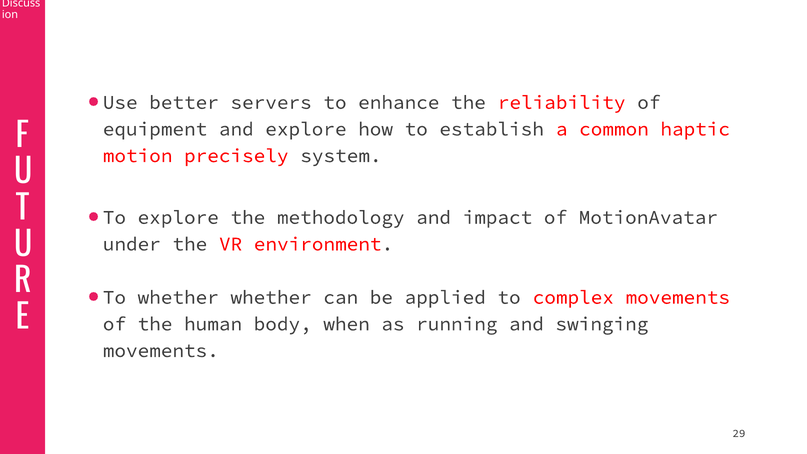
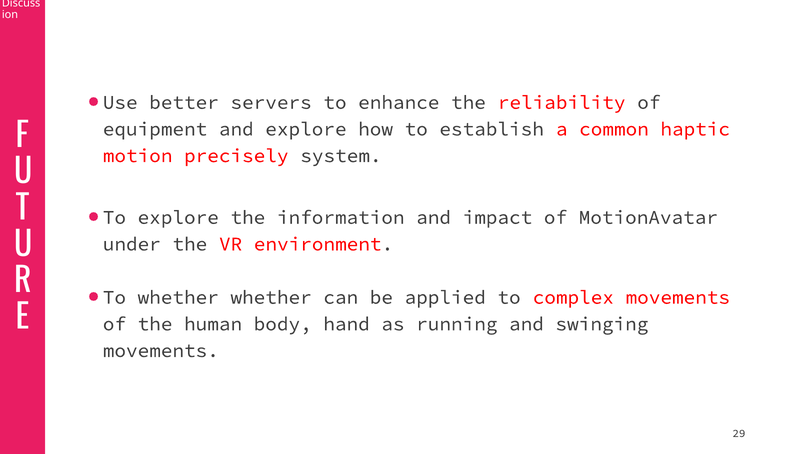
methodology: methodology -> information (341, 217)
when: when -> hand (347, 324)
